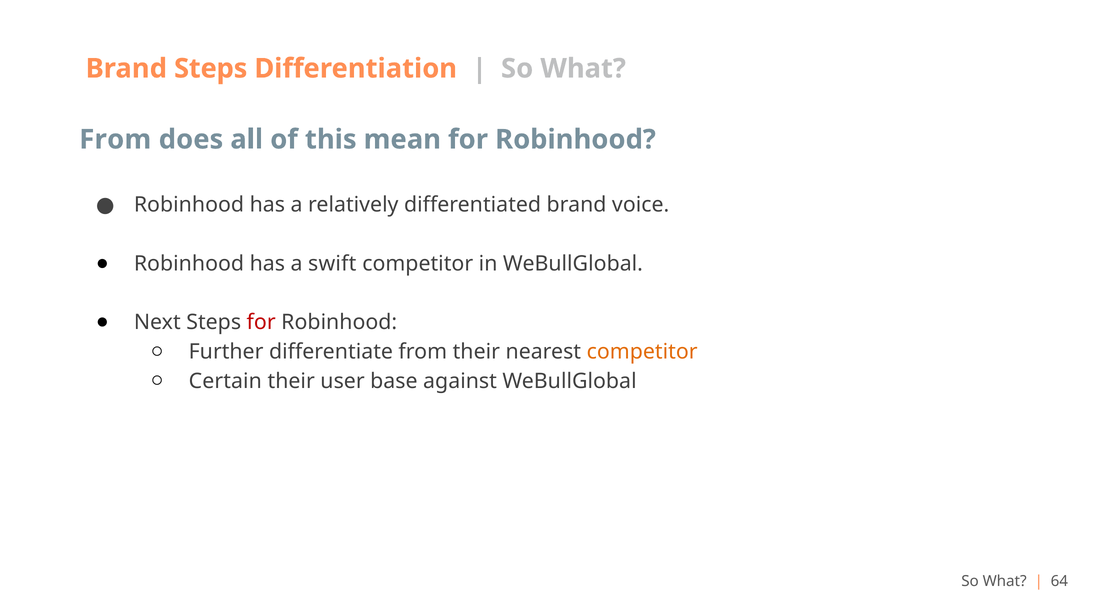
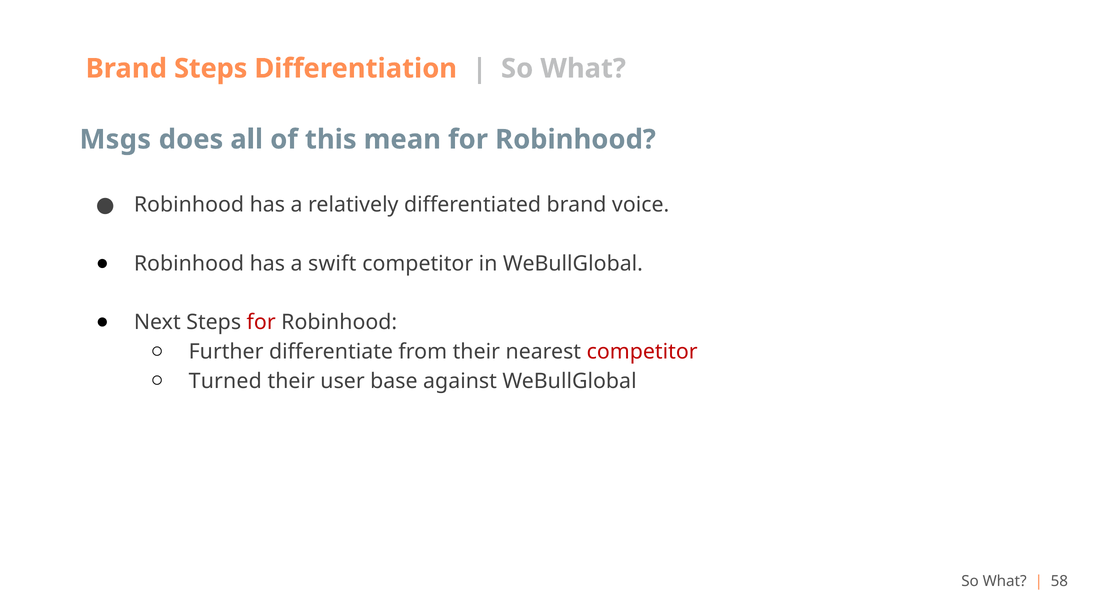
From: From -> Msgs (115, 140)
competitor colour: orange -> red (642, 352)
Certain: Certain -> Turned (225, 381)
64: 64 -> 58 (1059, 582)
